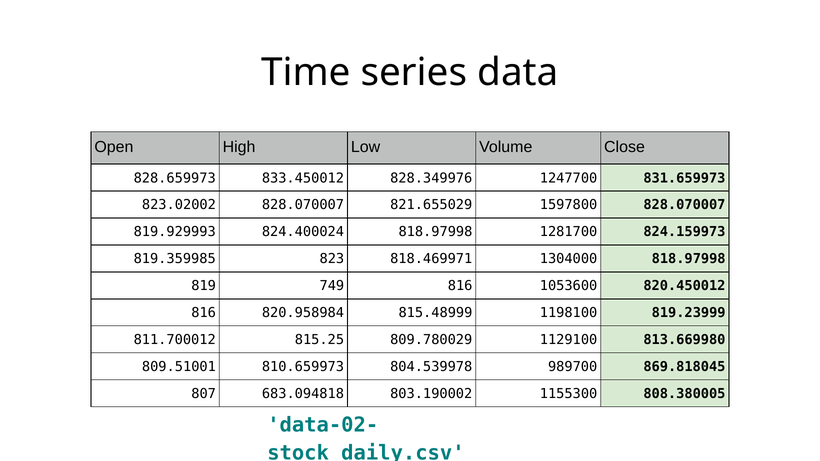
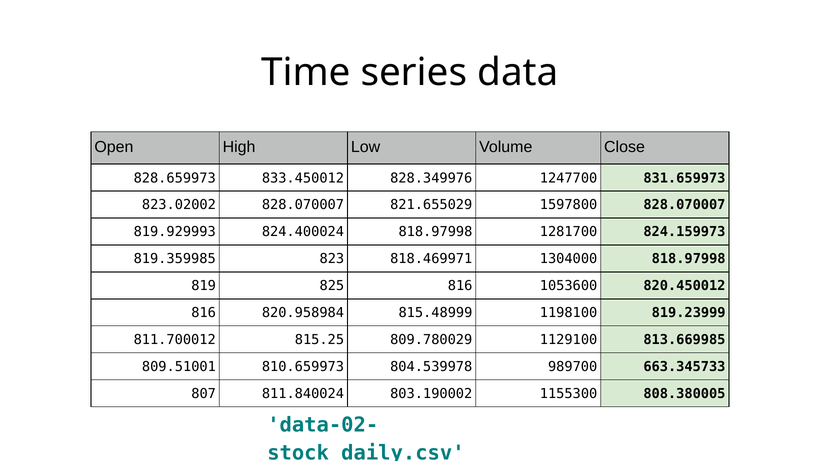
749: 749 -> 825 (332, 286)
813.669980: 813.669980 -> 813.669985 (684, 340)
869.818045: 869.818045 -> 663.345733 (684, 367)
683.094818: 683.094818 -> 811.840024 (303, 394)
